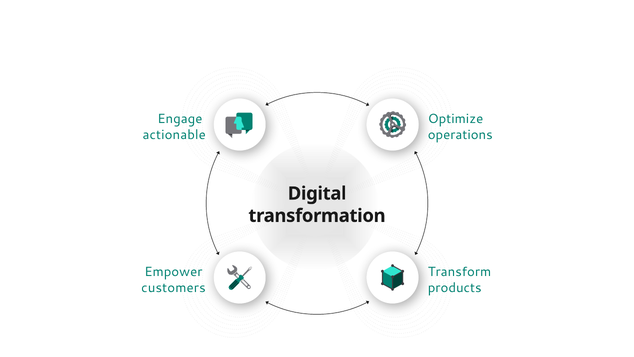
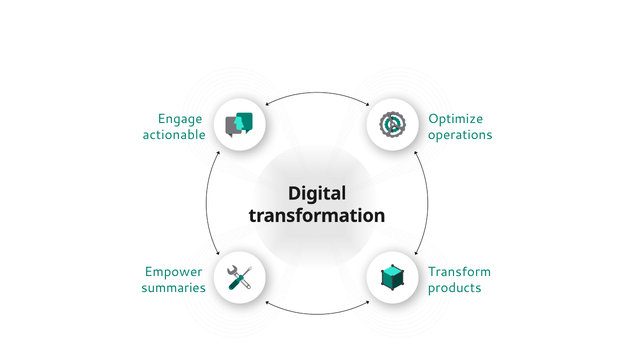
customers: customers -> summaries (174, 288)
